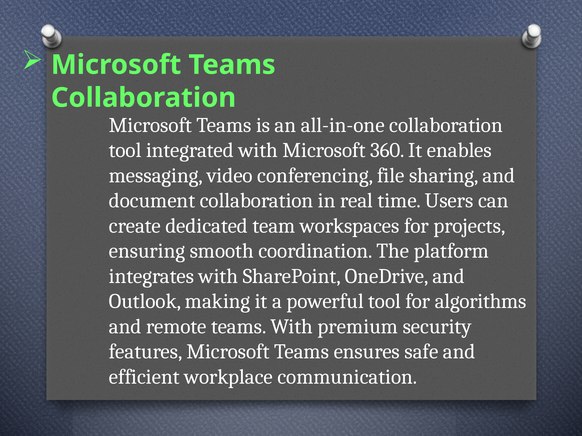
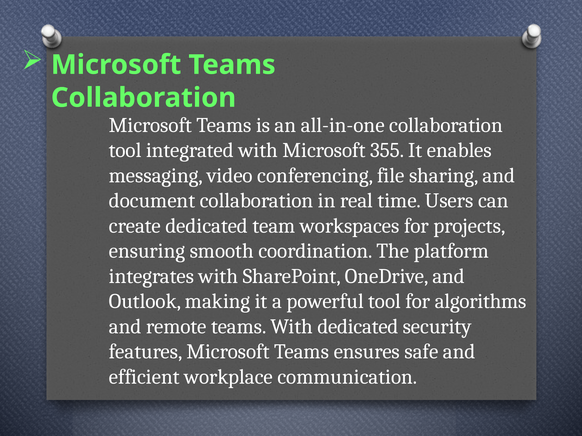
360: 360 -> 355 (387, 150)
With premium: premium -> dedicated (358, 327)
